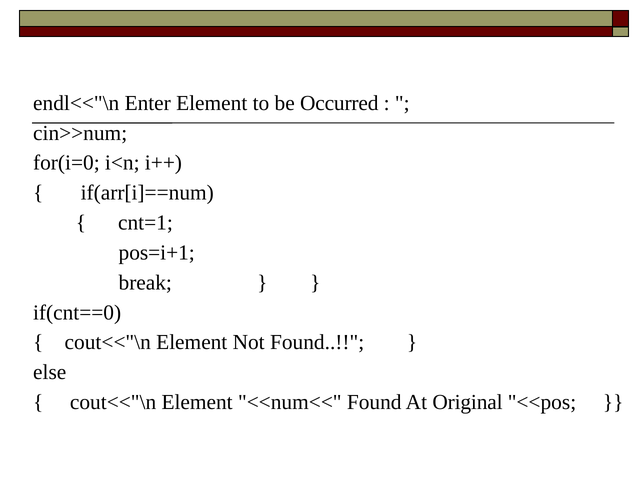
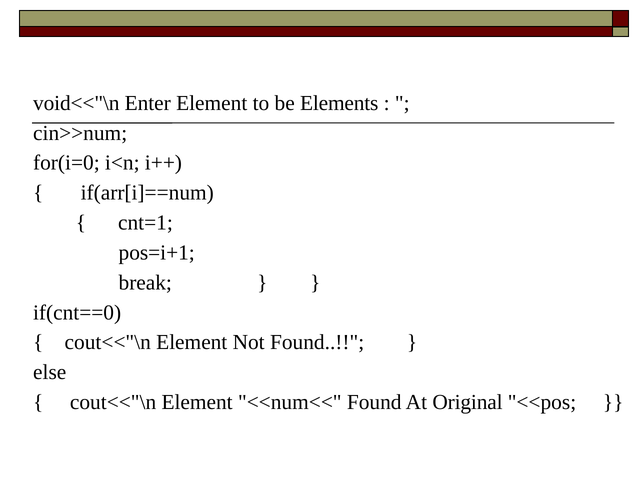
endl<<"\n: endl<<"\n -> void<<"\n (76, 103)
Occurred: Occurred -> Elements (339, 103)
